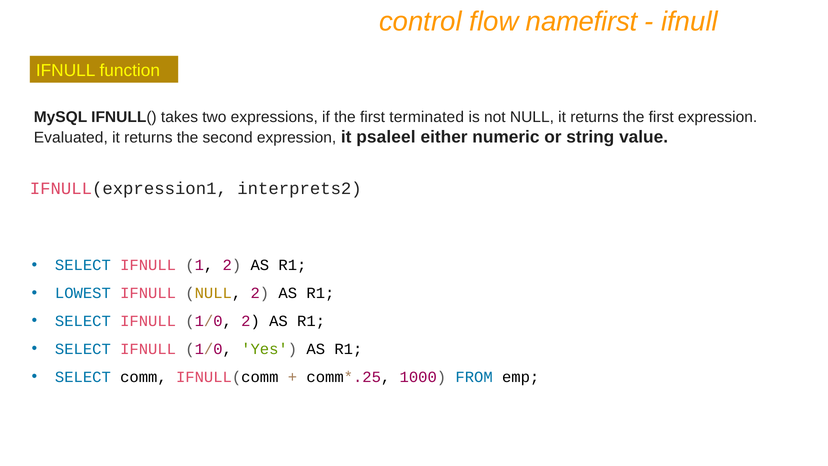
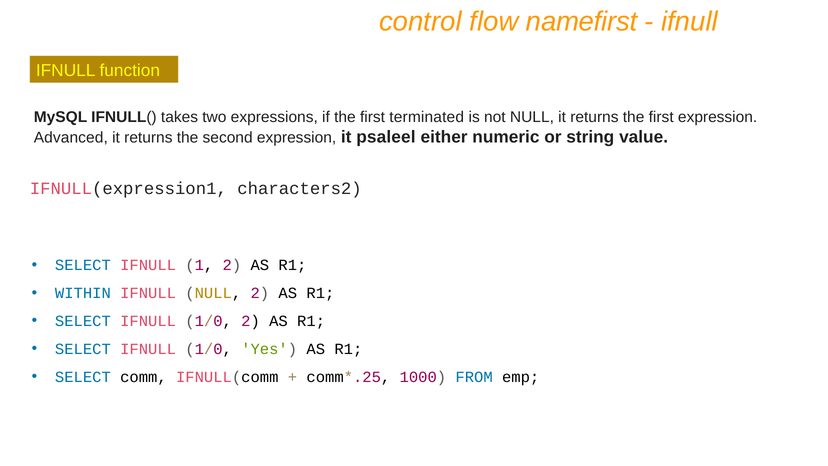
Evaluated: Evaluated -> Advanced (71, 138)
interprets2: interprets2 -> characters2 (300, 188)
LOWEST: LOWEST -> WITHIN (83, 293)
